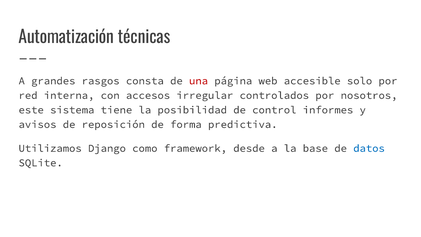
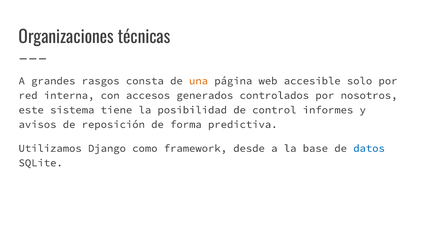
Automatización: Automatización -> Organizaciones (66, 37)
una colour: red -> orange (199, 81)
irregular: irregular -> generados (205, 95)
